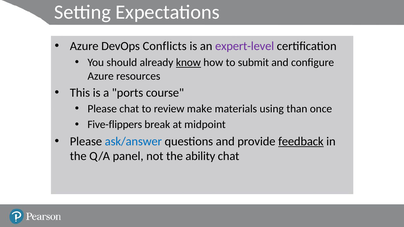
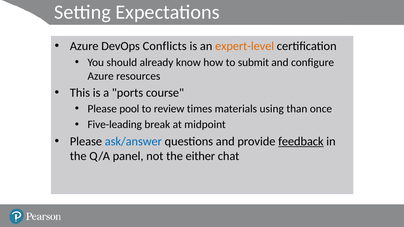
expert-level colour: purple -> orange (245, 46)
know underline: present -> none (188, 63)
Please chat: chat -> pool (129, 109)
make: make -> times (200, 109)
Five-flippers: Five-flippers -> Five-leading (115, 125)
ability: ability -> either (200, 156)
